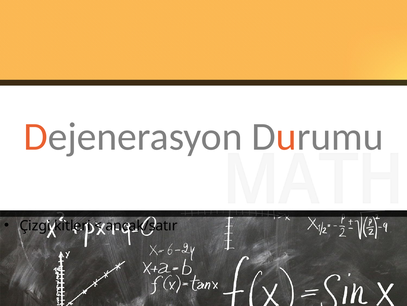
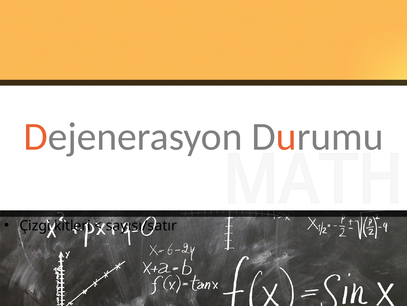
ancak/satır: ancak/satır -> sayısı/satır (141, 225)
